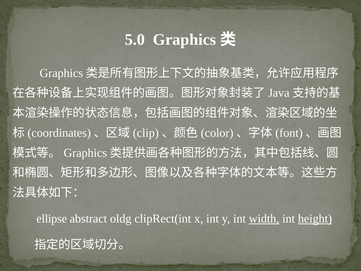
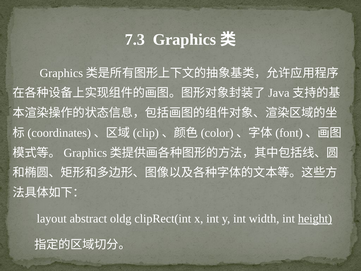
5.0: 5.0 -> 7.3 (135, 40)
ellipse: ellipse -> layout (52, 218)
width underline: present -> none (264, 218)
